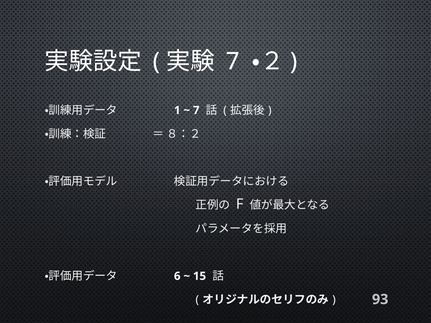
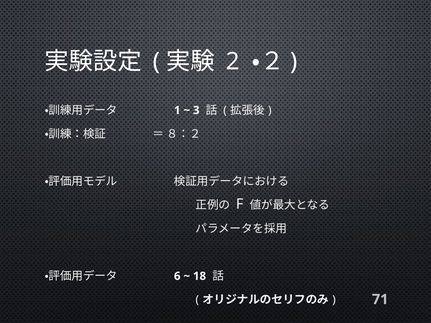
7: 7 -> 2 (233, 61)
7: 7 -> 3 (196, 110)
15: 15 -> 18 (200, 276)
93: 93 -> 71 (380, 300)
